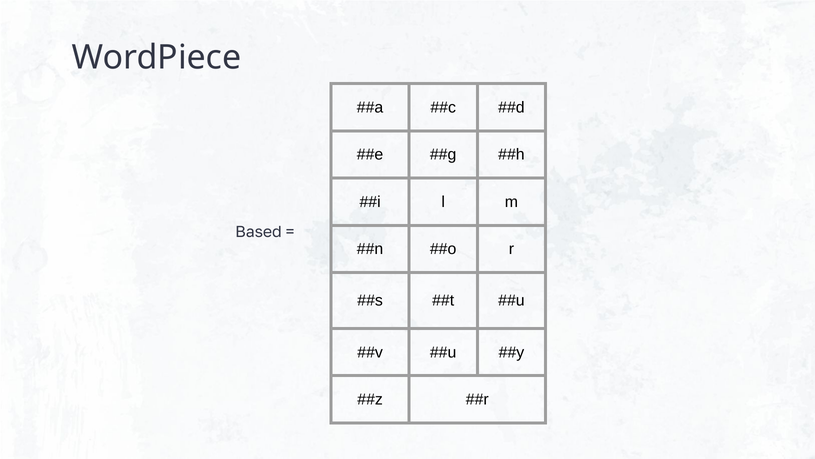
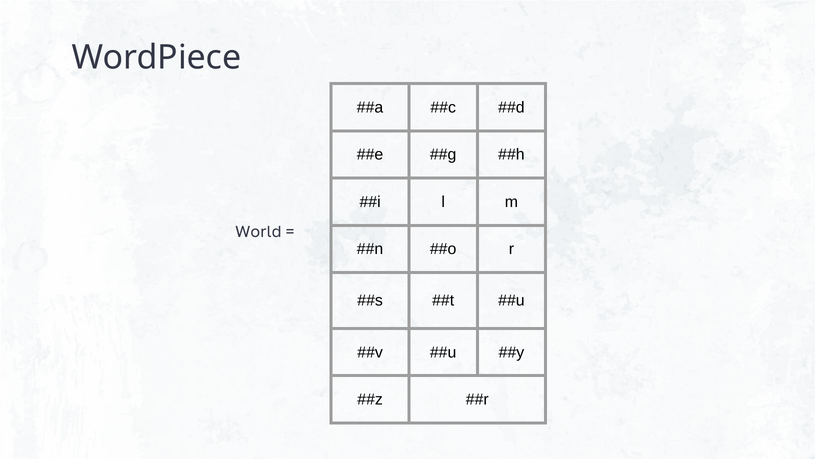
Based: Based -> World (258, 232)
